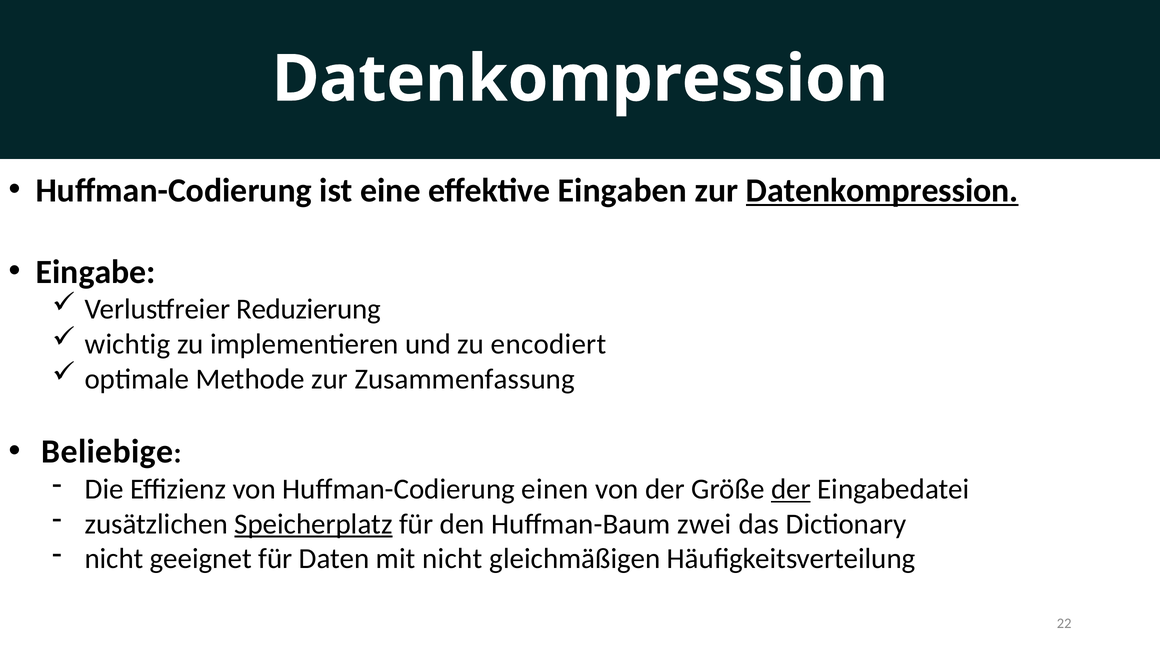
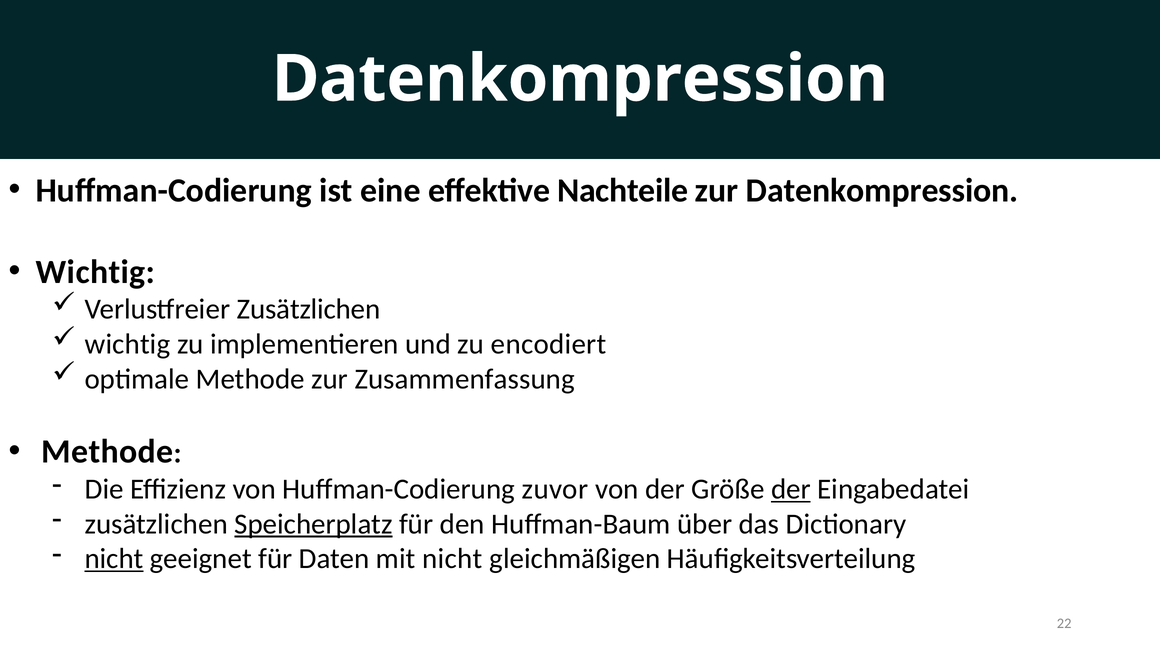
Eingaben: Eingaben -> Nachteile (623, 190)
Datenkompression underline: present -> none (882, 190)
Eingabe: Eingabe -> Wichtig (95, 272)
Verlustfreier Reduzierung: Reduzierung -> Zusätzlichen (309, 309)
Beliebige: Beliebige -> Methode (107, 451)
einen: einen -> zuvor (555, 489)
zwei: zwei -> über (705, 524)
nicht underline: none -> present (114, 558)
